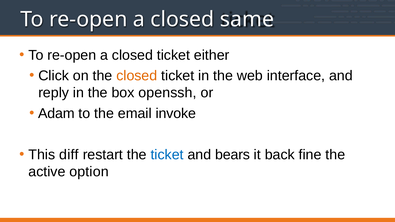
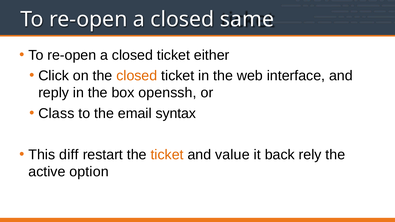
Adam: Adam -> Class (56, 113)
invoke: invoke -> syntax (176, 113)
ticket colour: blue -> orange (167, 155)
bears: bears -> value (232, 155)
fine: fine -> rely (310, 155)
